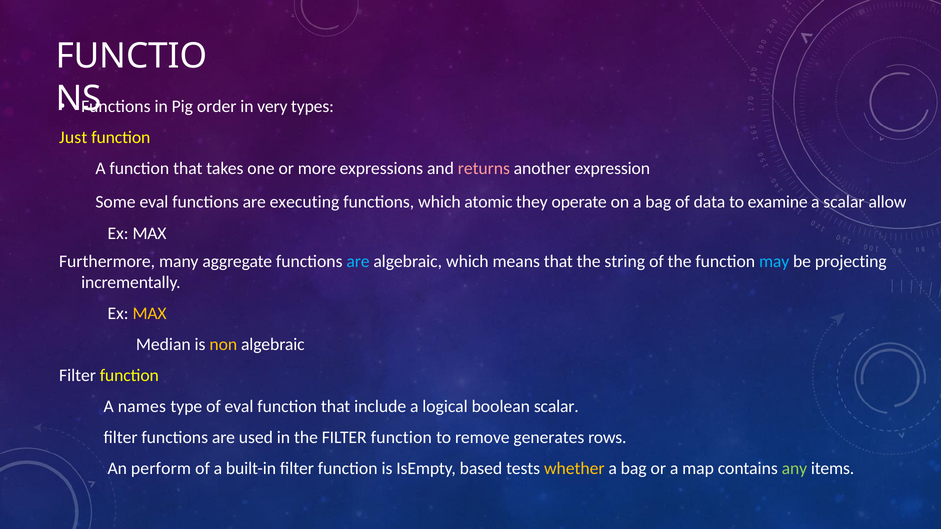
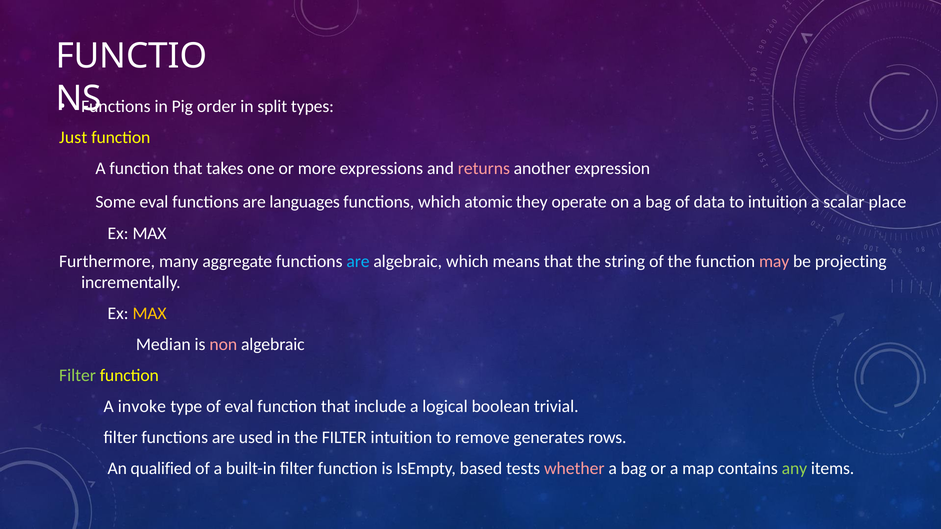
very: very -> split (272, 107)
executing: executing -> languages (305, 202)
to examine: examine -> intuition (778, 202)
allow: allow -> place (887, 202)
may colour: light blue -> pink (774, 262)
non colour: yellow -> pink (223, 345)
Filter colour: white -> light green (78, 376)
names: names -> invoke (142, 407)
boolean scalar: scalar -> trivial (556, 407)
the FILTER function: function -> intuition (401, 438)
perform: perform -> qualified (161, 469)
whether colour: yellow -> pink (574, 469)
